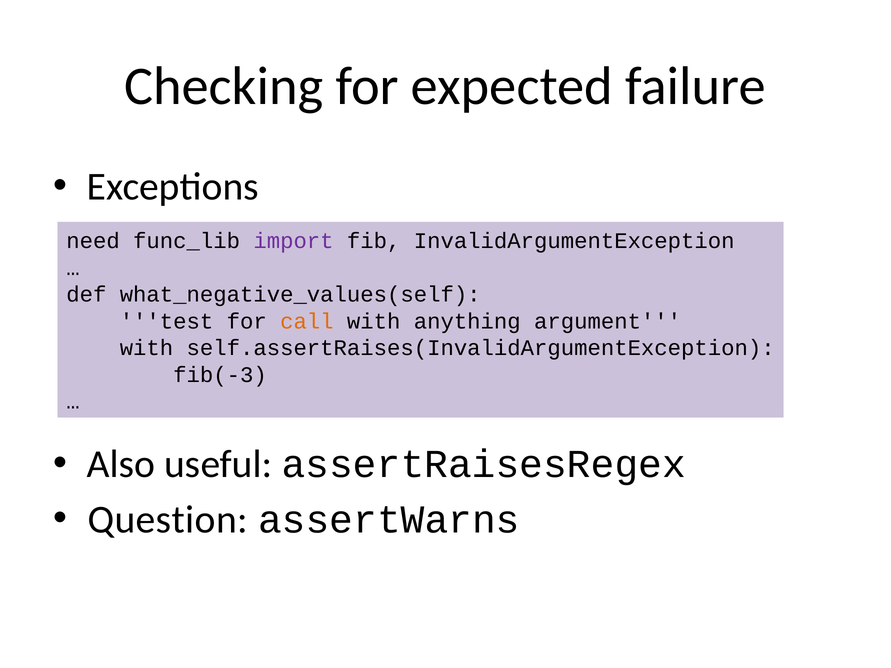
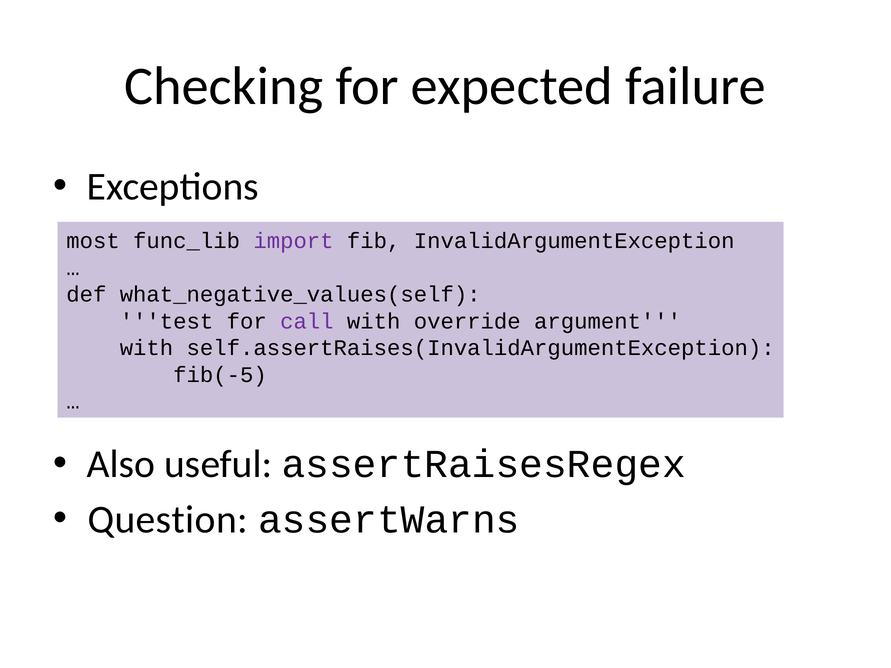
need: need -> most (93, 241)
call colour: orange -> purple (307, 321)
anything: anything -> override (467, 321)
fib(-3: fib(-3 -> fib(-5 (220, 375)
